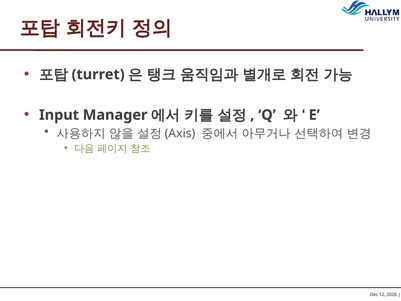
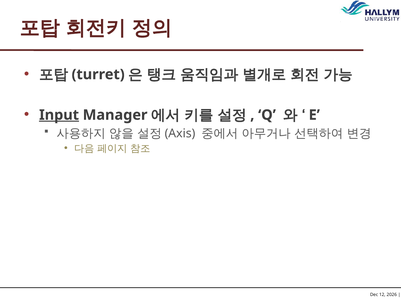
Input underline: none -> present (59, 115)
